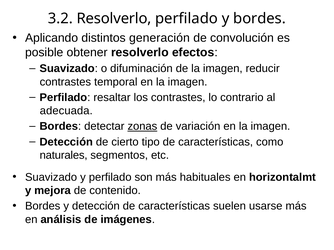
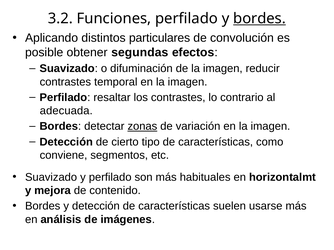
3.2 Resolverlo: Resolverlo -> Funciones (114, 19)
bordes underline: none -> present (259, 19)
generación: generación -> particulares (160, 38)
obtener resolverlo: resolverlo -> segundas (140, 53)
naturales: naturales -> conviene (64, 155)
